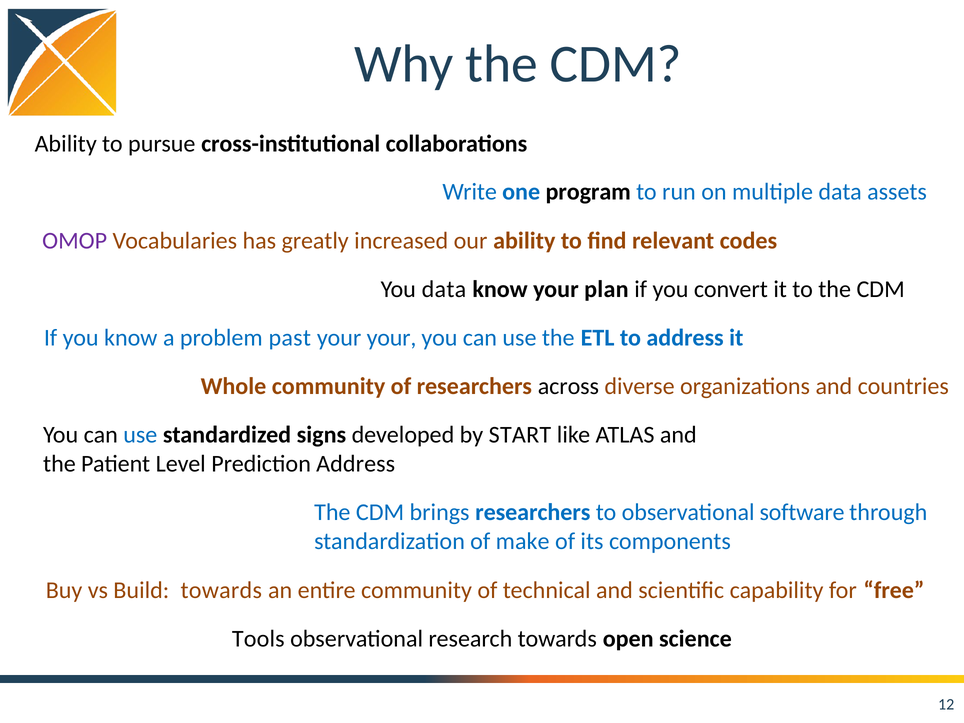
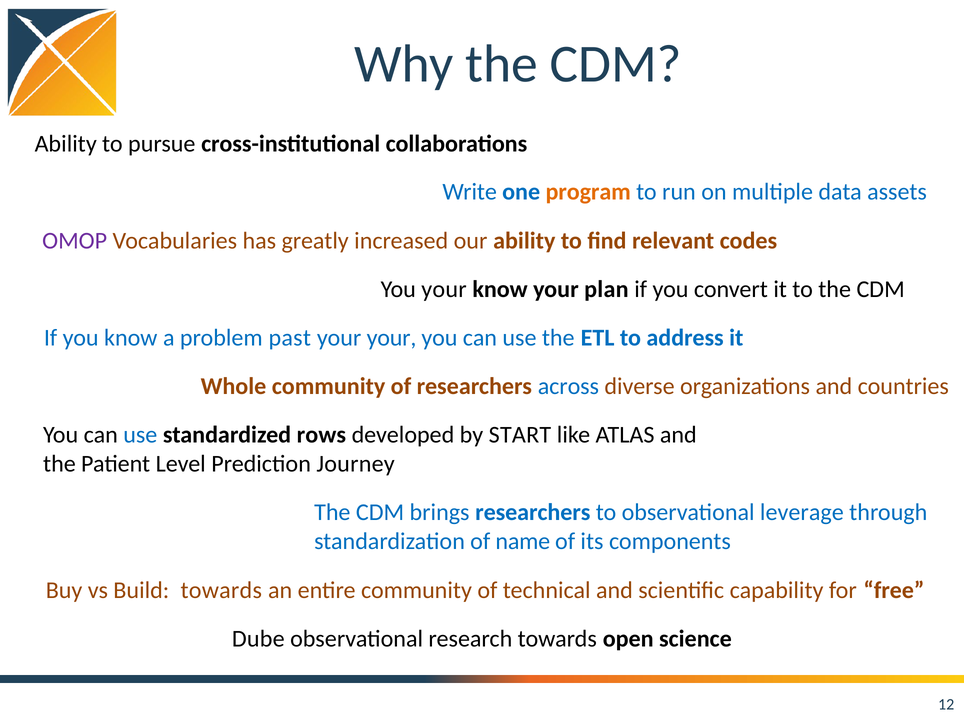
program colour: black -> orange (588, 192)
You data: data -> your (444, 289)
across colour: black -> blue (568, 386)
signs: signs -> rows (321, 435)
Prediction Address: Address -> Journey (356, 464)
software: software -> leverage (802, 512)
make: make -> name (523, 541)
Tools: Tools -> Dube (258, 639)
